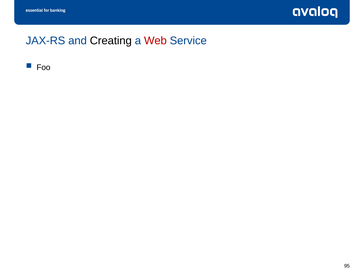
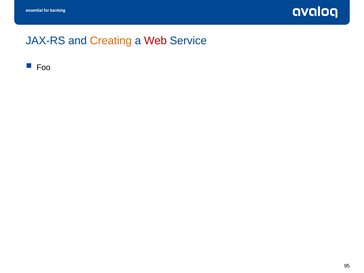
Creating colour: black -> orange (111, 41)
